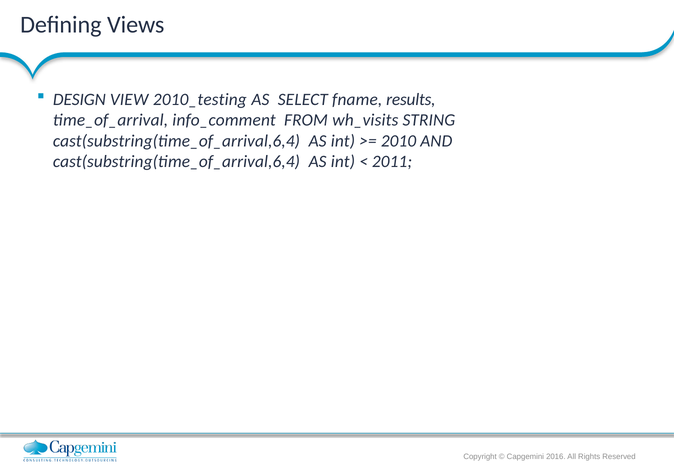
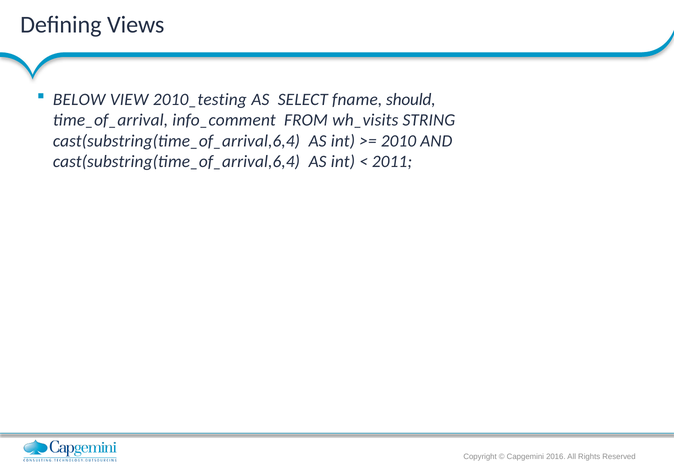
DESIGN: DESIGN -> BELOW (79, 99)
results: results -> should (411, 99)
